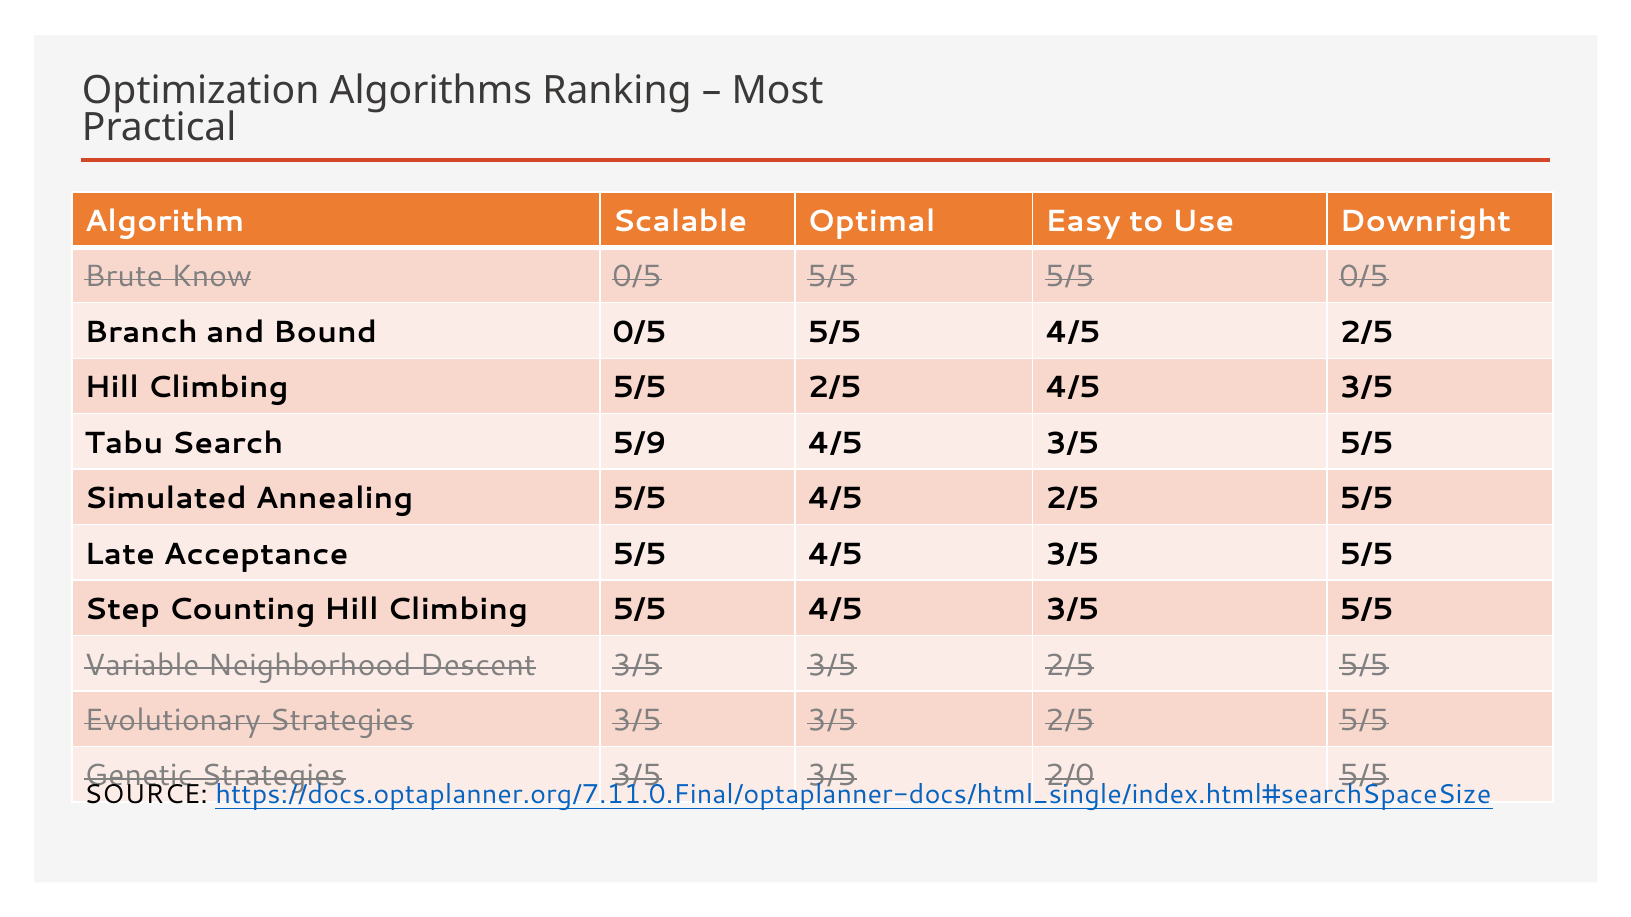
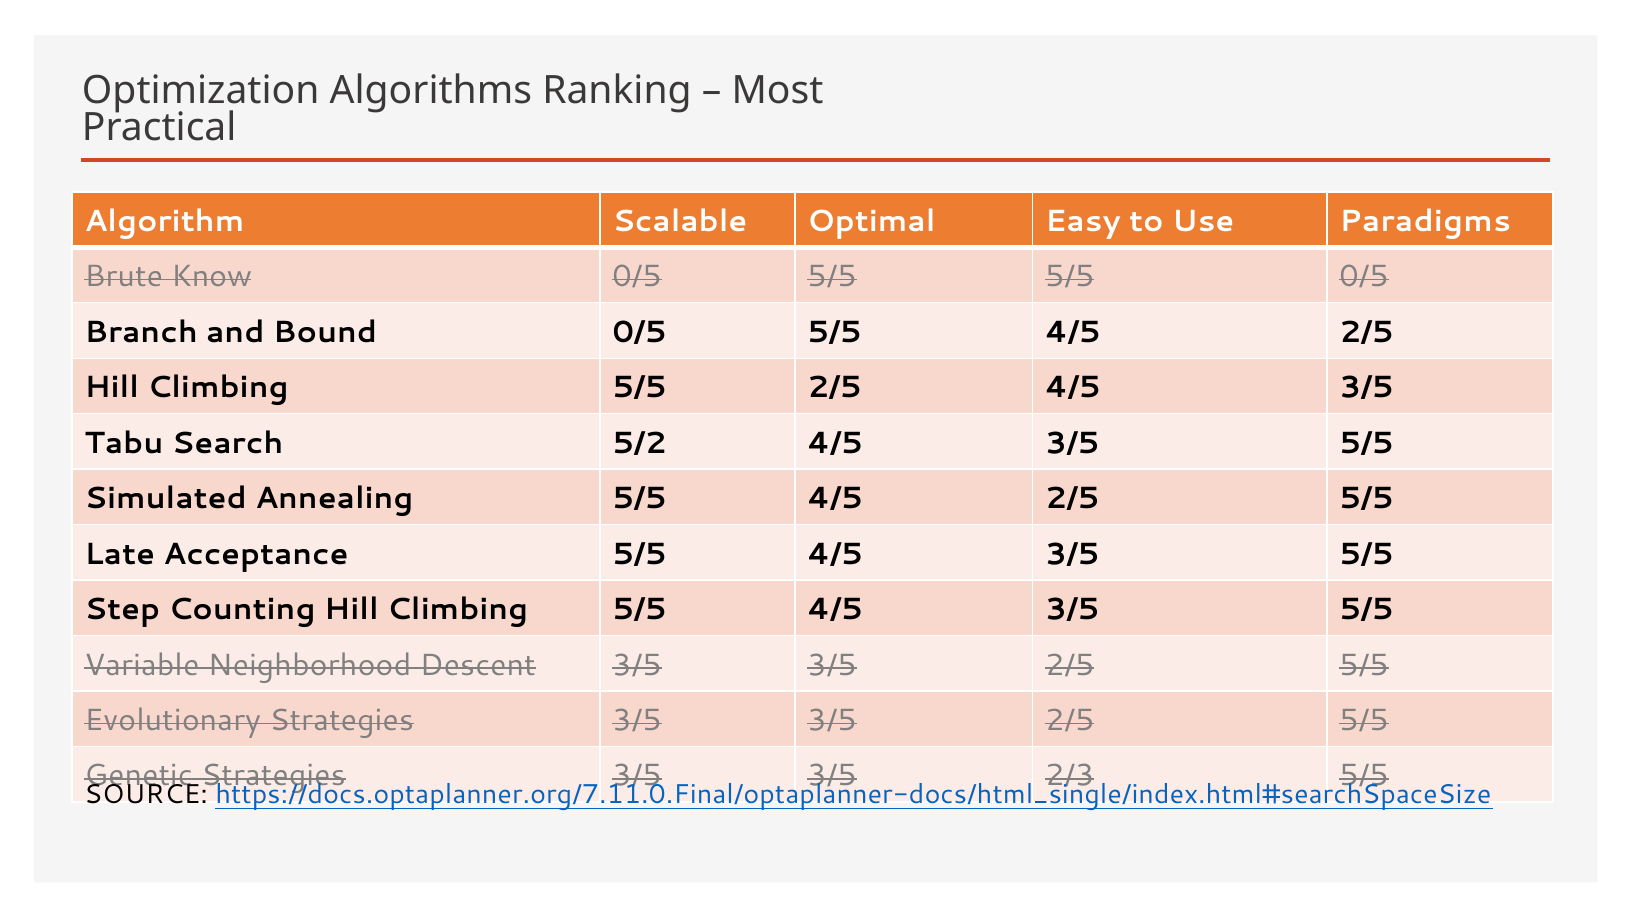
Downright: Downright -> Paradigms (1425, 221)
5/9: 5/9 -> 5/2 (640, 443)
2/0: 2/0 -> 2/3 (1070, 776)
